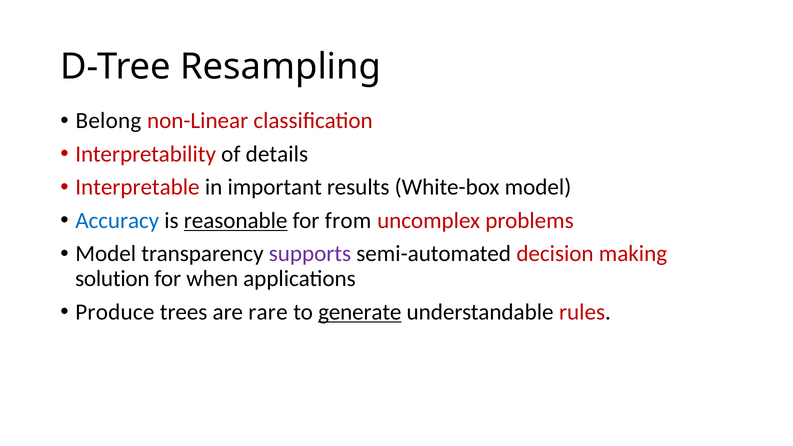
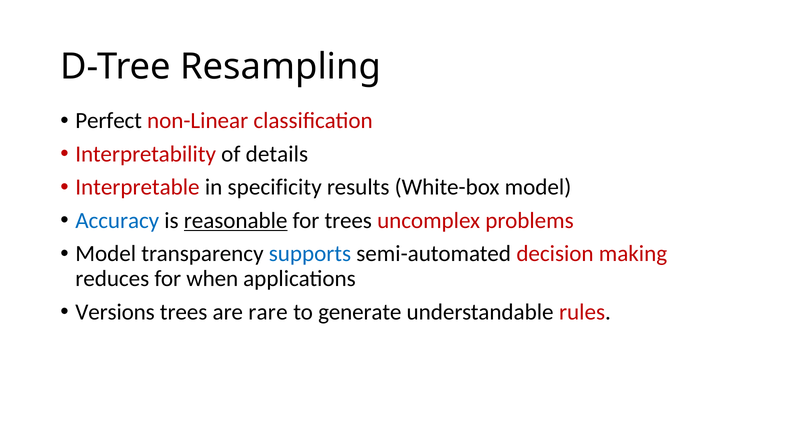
Belong: Belong -> Perfect (109, 121)
important: important -> specificity (275, 187)
for from: from -> trees (348, 221)
supports colour: purple -> blue (310, 254)
solution: solution -> reduces (112, 279)
Produce: Produce -> Versions (115, 312)
generate underline: present -> none (360, 312)
